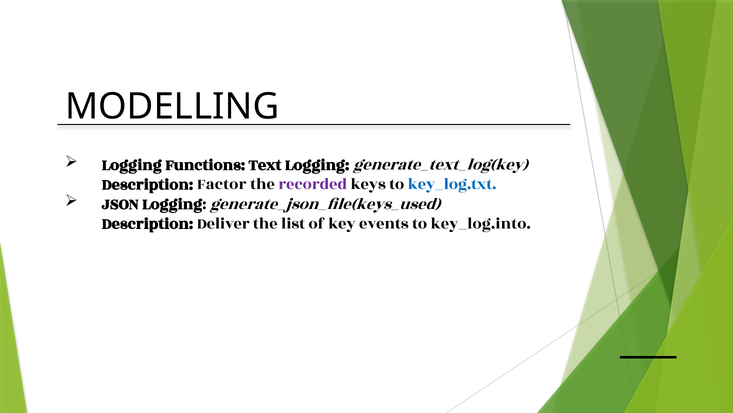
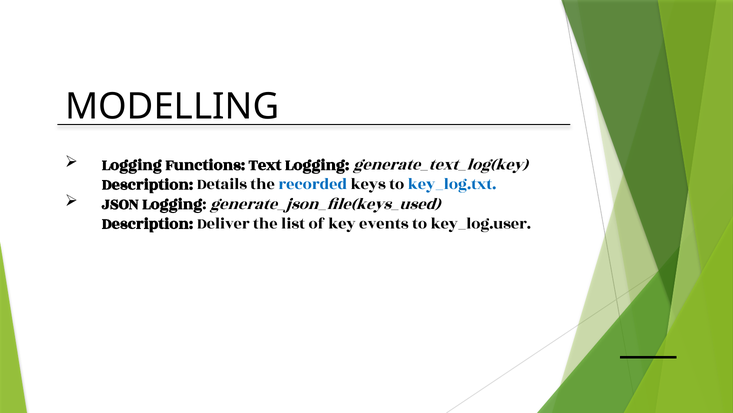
Factor: Factor -> Details (222, 184)
recorded colour: purple -> blue (313, 184)
key_log.into: key_log.into -> key_log.user (481, 223)
